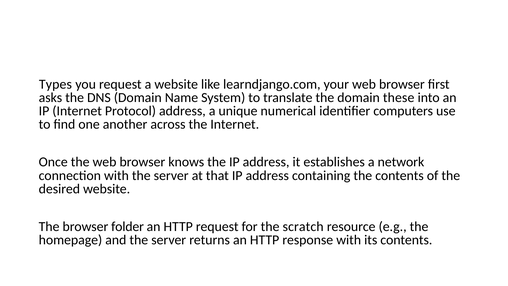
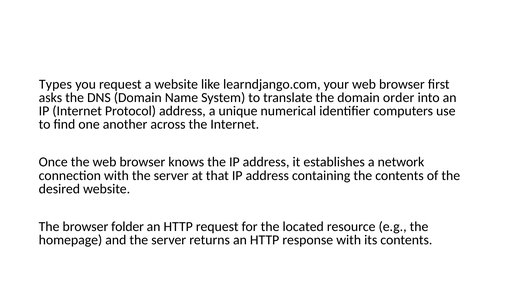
these: these -> order (399, 97)
scratch: scratch -> located (303, 226)
